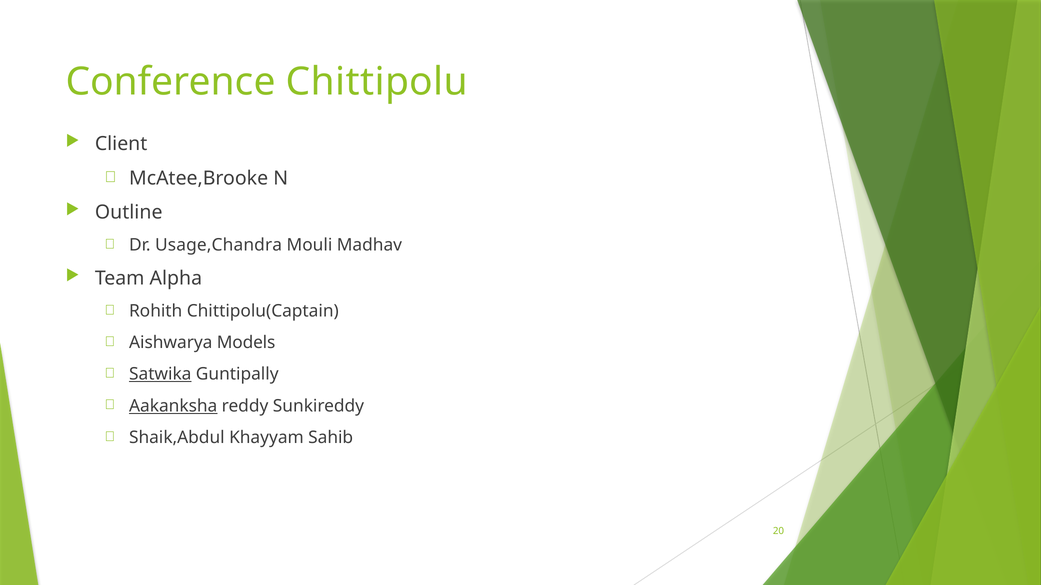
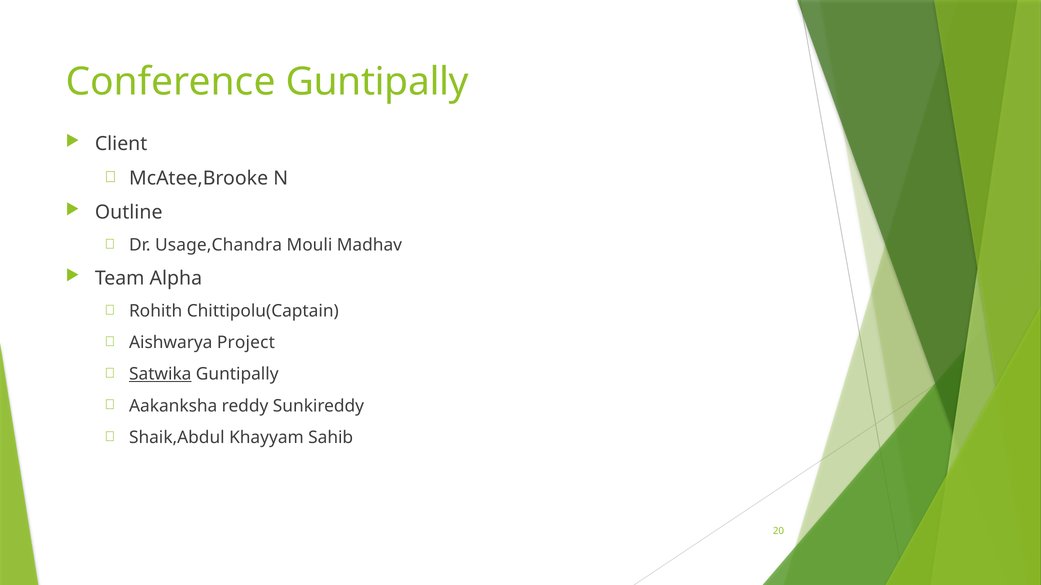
Conference Chittipolu: Chittipolu -> Guntipally (377, 82)
Models: Models -> Project (246, 343)
Aakanksha underline: present -> none (173, 406)
